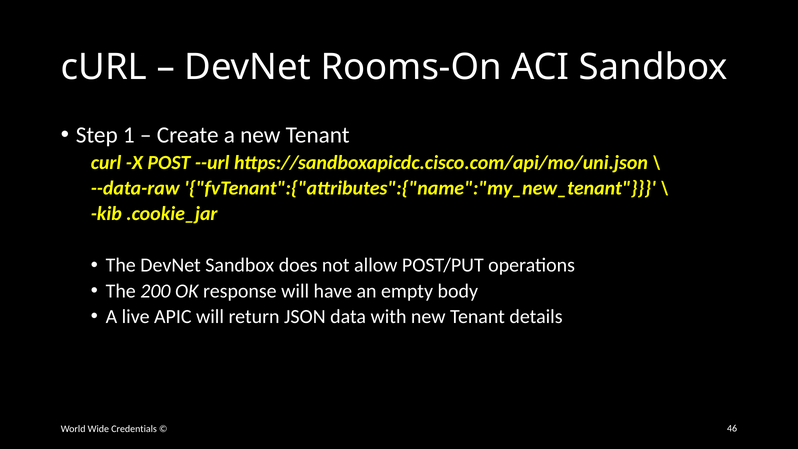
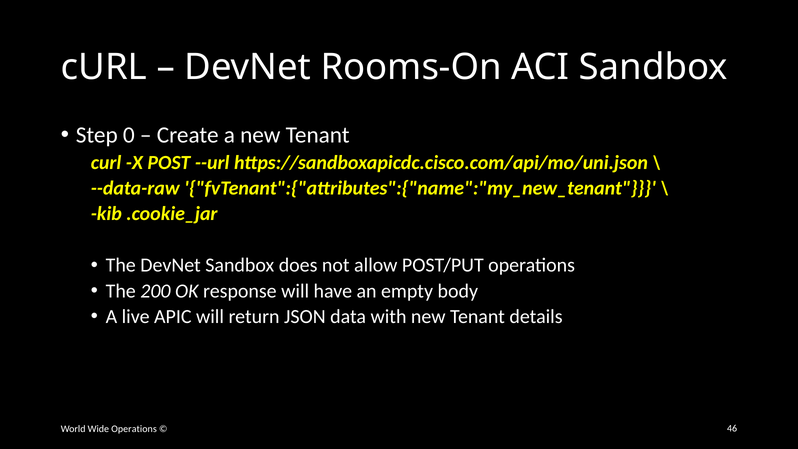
1: 1 -> 0 (129, 135)
Wide Credentials: Credentials -> Operations (134, 429)
